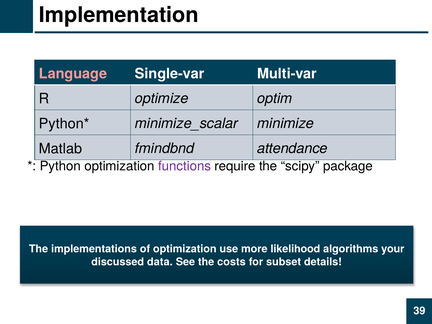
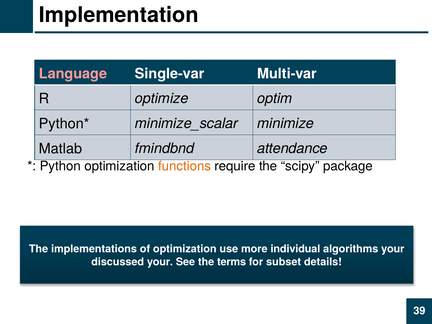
functions colour: purple -> orange (185, 166)
likelihood: likelihood -> individual (295, 249)
discussed data: data -> your (160, 262)
costs: costs -> terms (232, 262)
